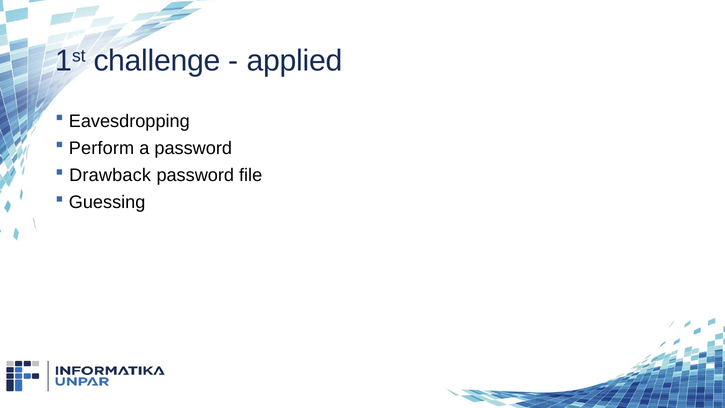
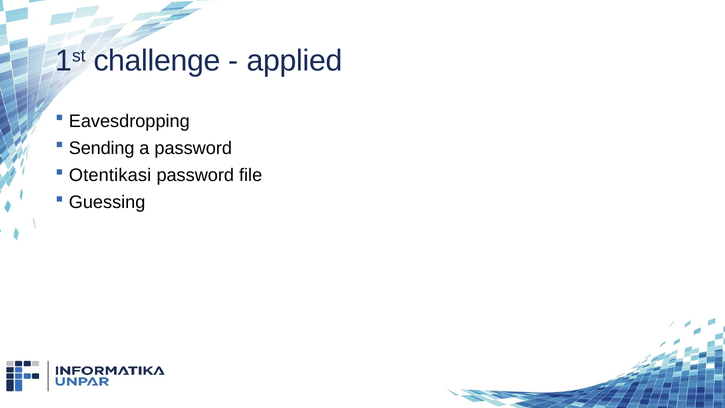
Perform: Perform -> Sending (102, 148)
Drawback: Drawback -> Otentikasi (110, 175)
